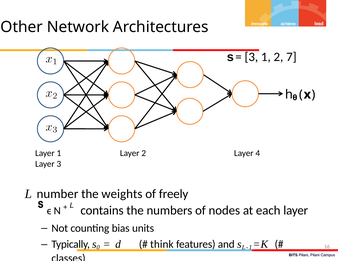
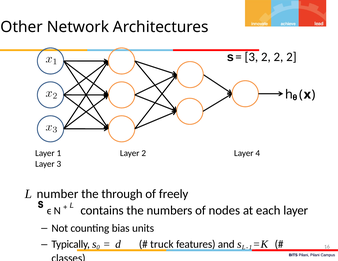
3 1: 1 -> 2 (266, 57)
7: 7 -> 2 (291, 57)
weights: weights -> through (122, 194)
think: think -> truck (162, 244)
